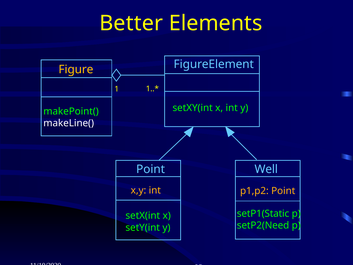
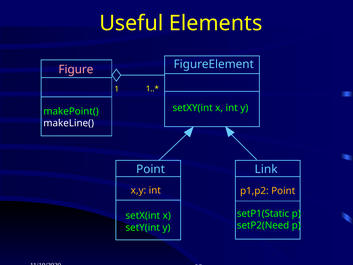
Better: Better -> Useful (131, 23)
Figure colour: yellow -> pink (76, 69)
Well: Well -> Link (266, 169)
